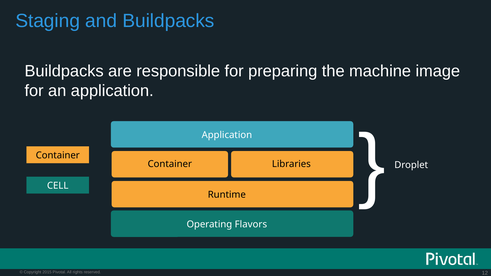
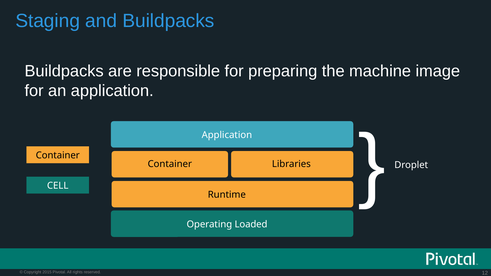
Flavors: Flavors -> Loaded (251, 225)
